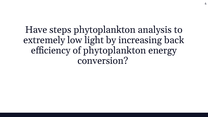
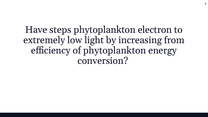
analysis: analysis -> electron (155, 30)
back: back -> from (174, 40)
